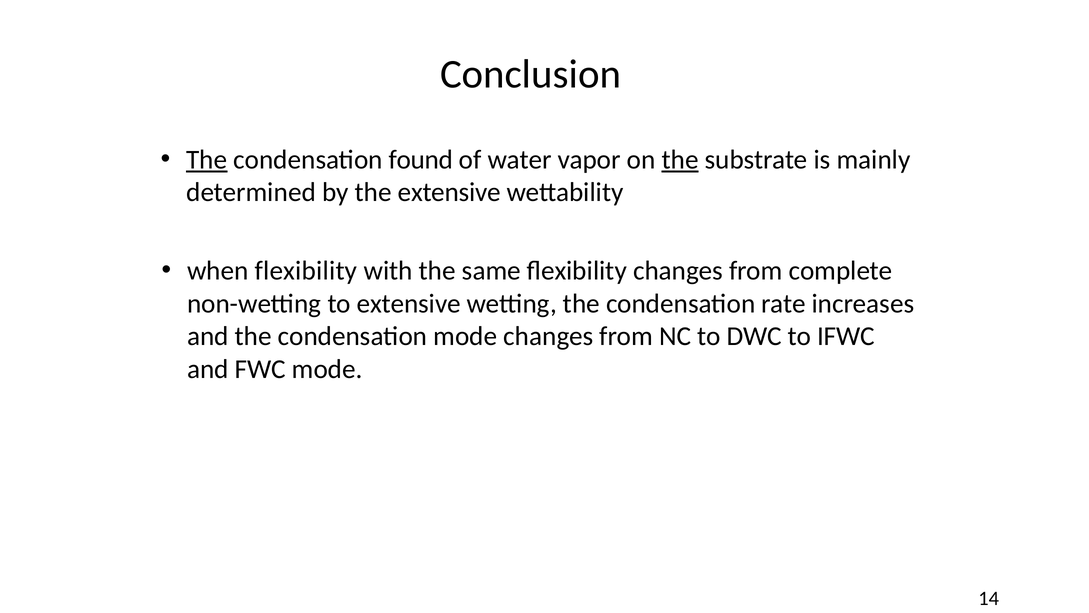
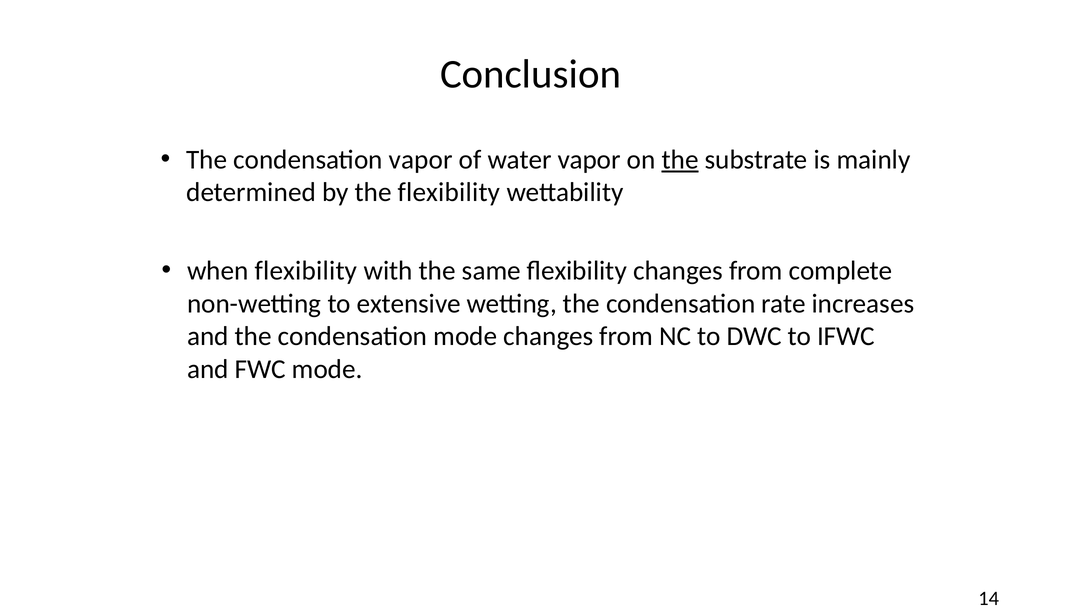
The underline: present -> none (207, 160)
condensation found: found -> vapor (421, 160)
the extensive: extensive -> flexibility (449, 192)
